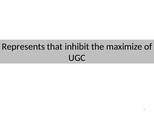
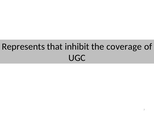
maximize: maximize -> coverage (124, 47)
